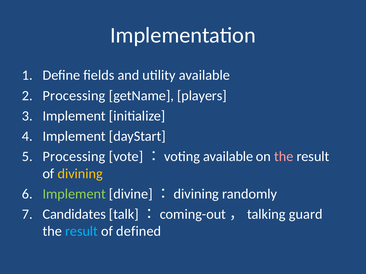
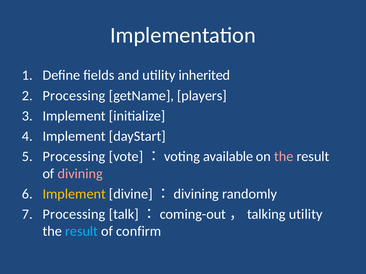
utility available: available -> inherited (204, 75)
divining colour: yellow -> pink (80, 174)
Implement colour: light green -> yellow (74, 194)
Candidates: Candidates -> Processing (74, 215)
talk]：coming-out，talking guard: guard -> utility (306, 215)
defined: defined -> confirm (139, 232)
